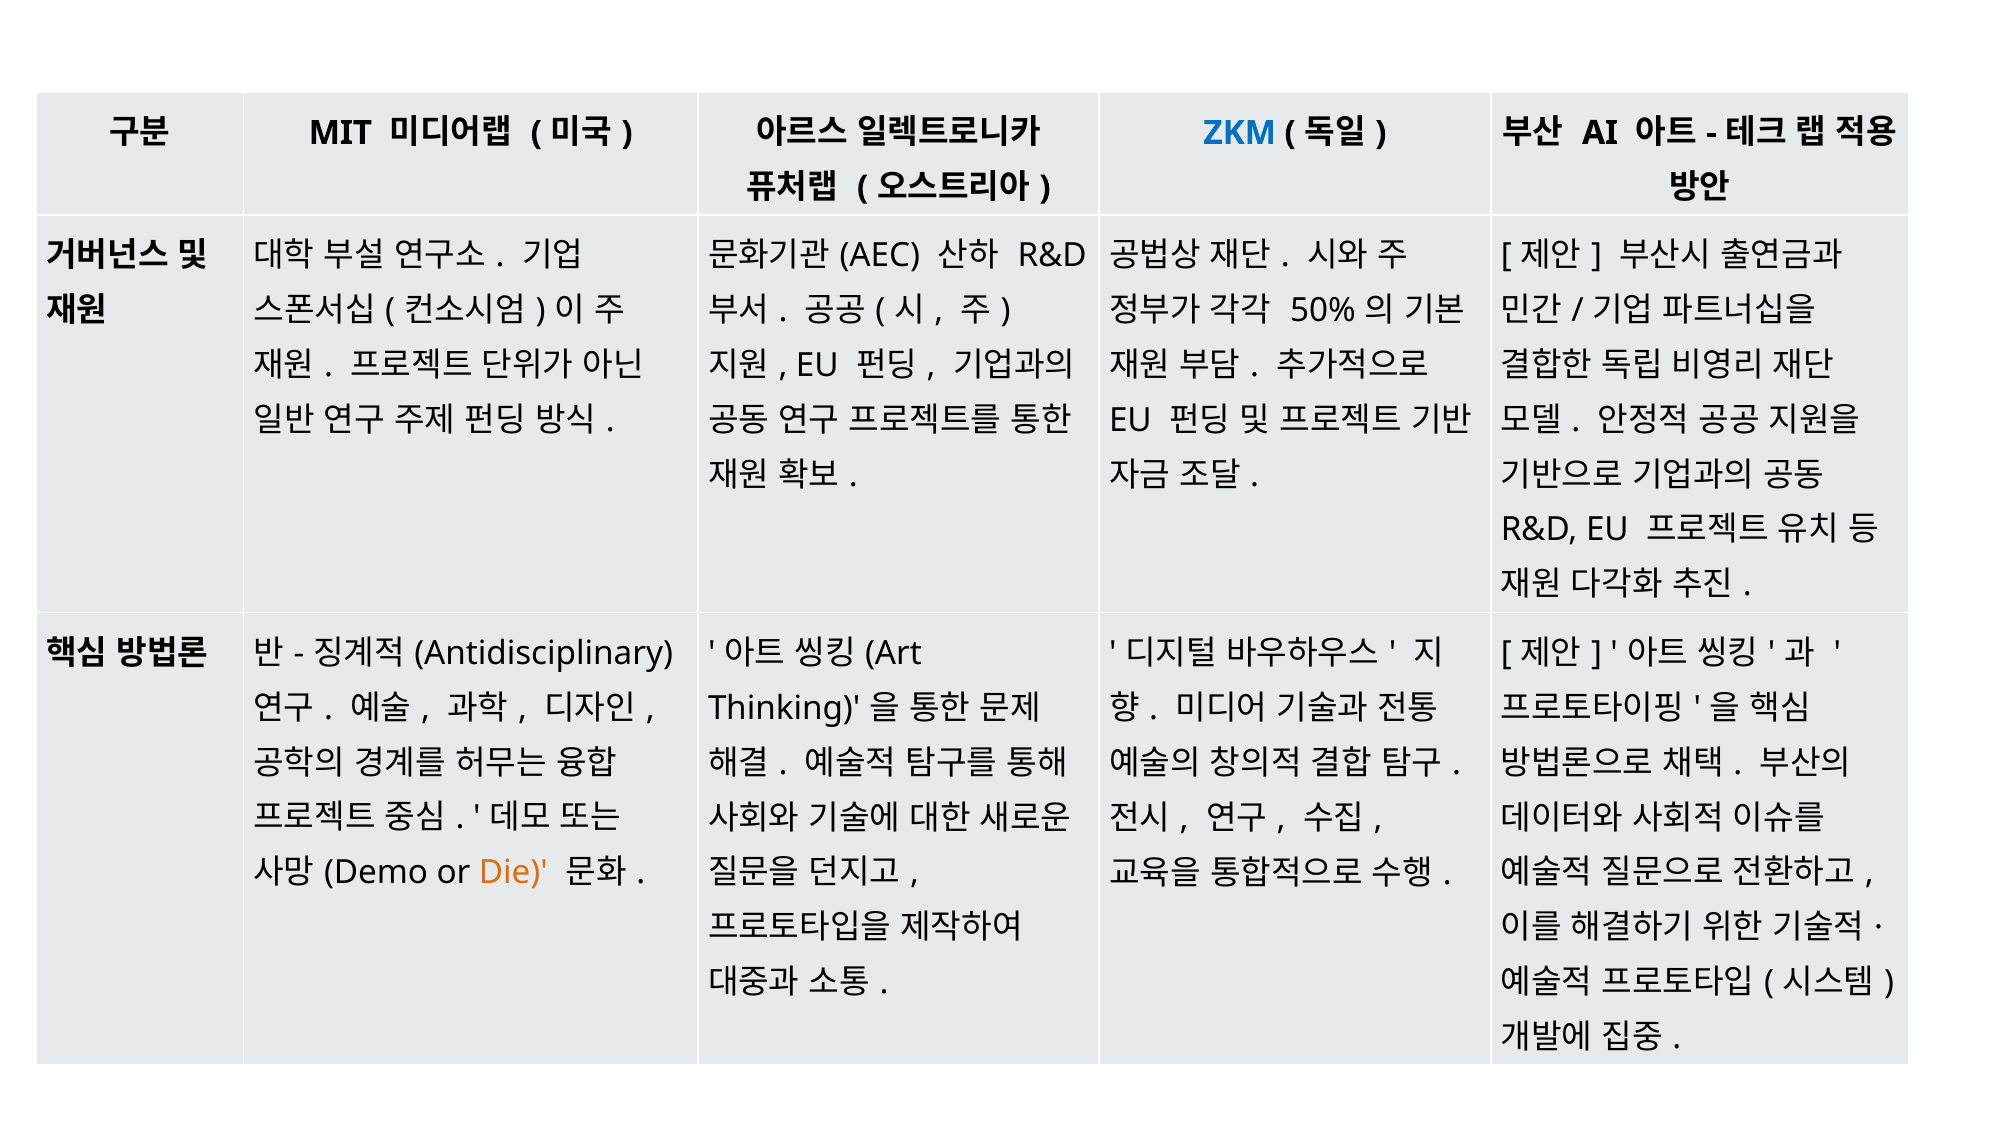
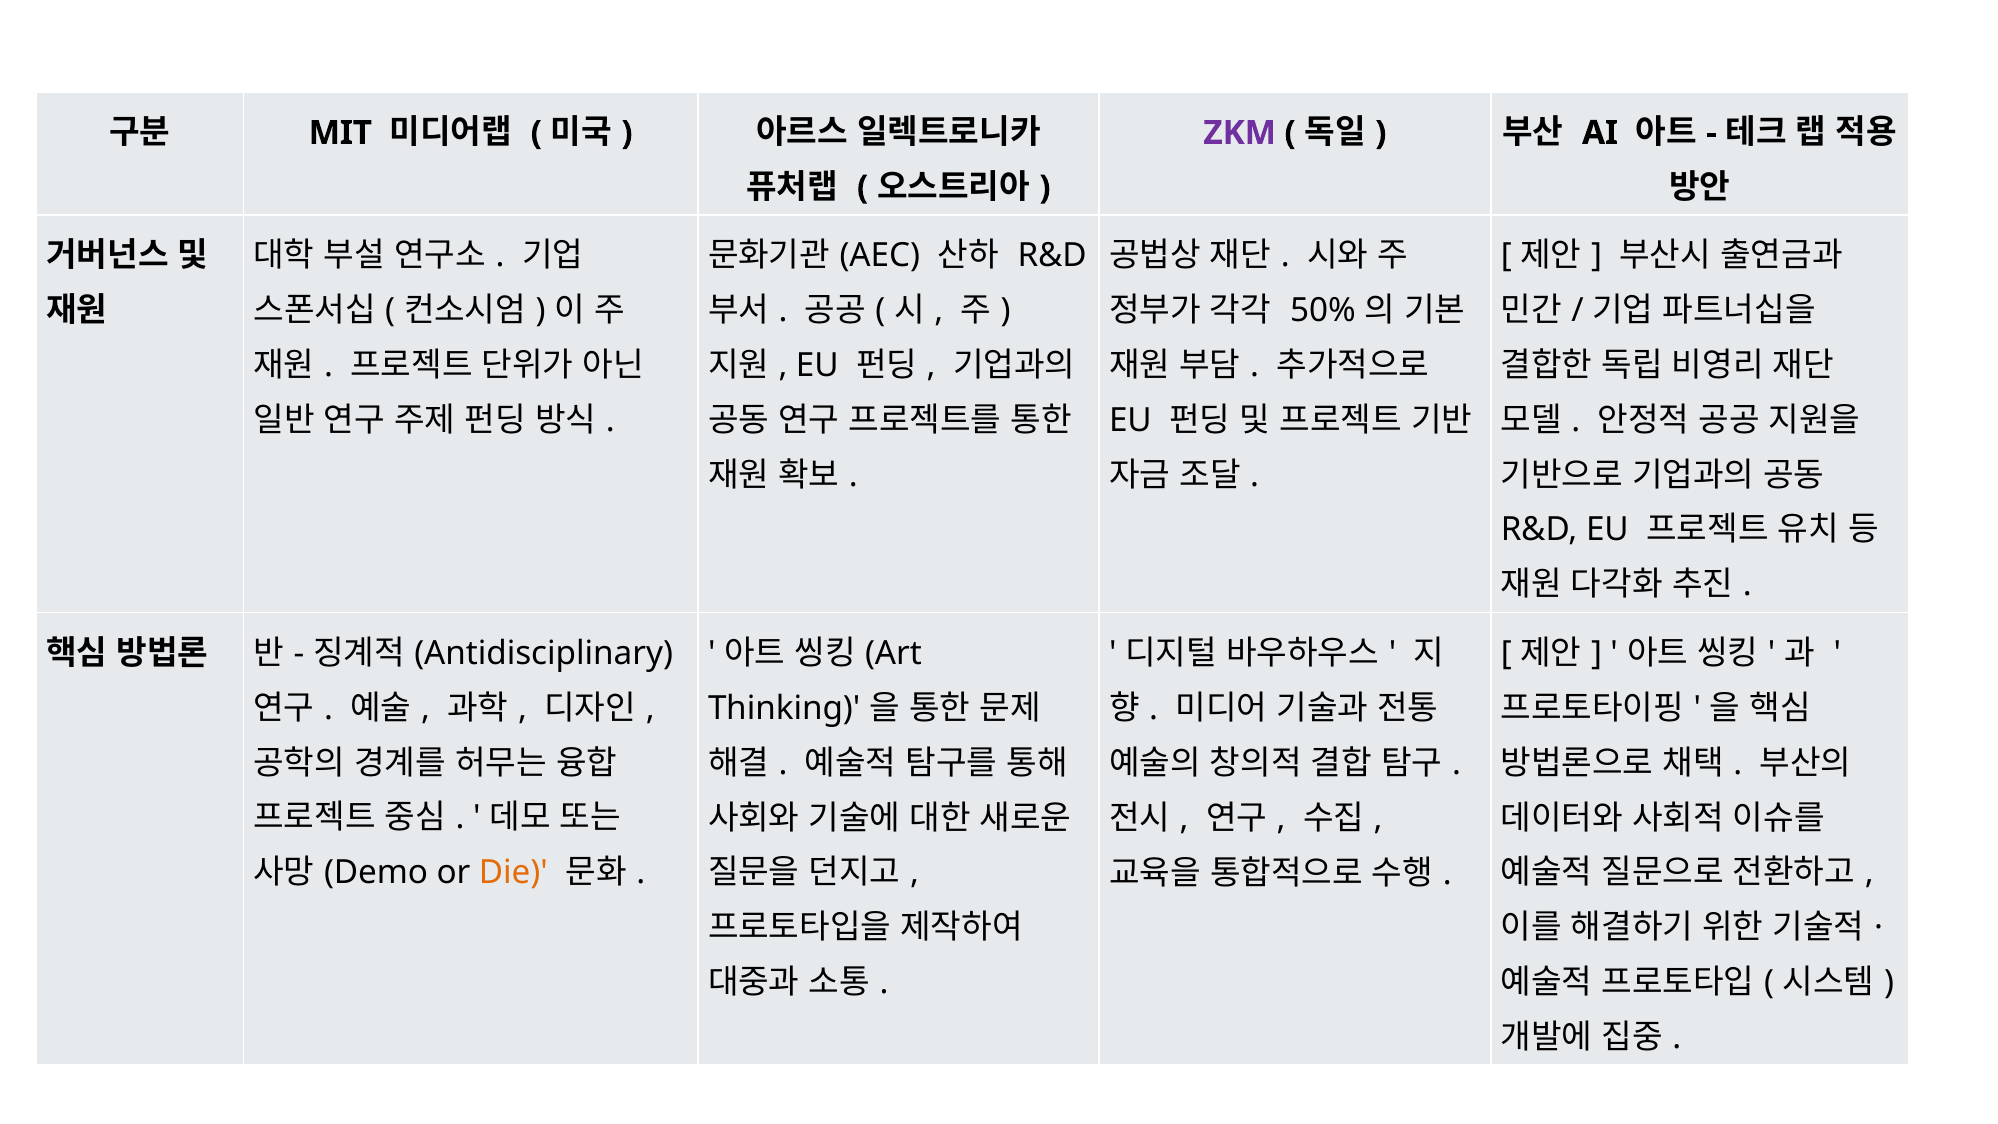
ZKM colour: blue -> purple (1240, 133)
